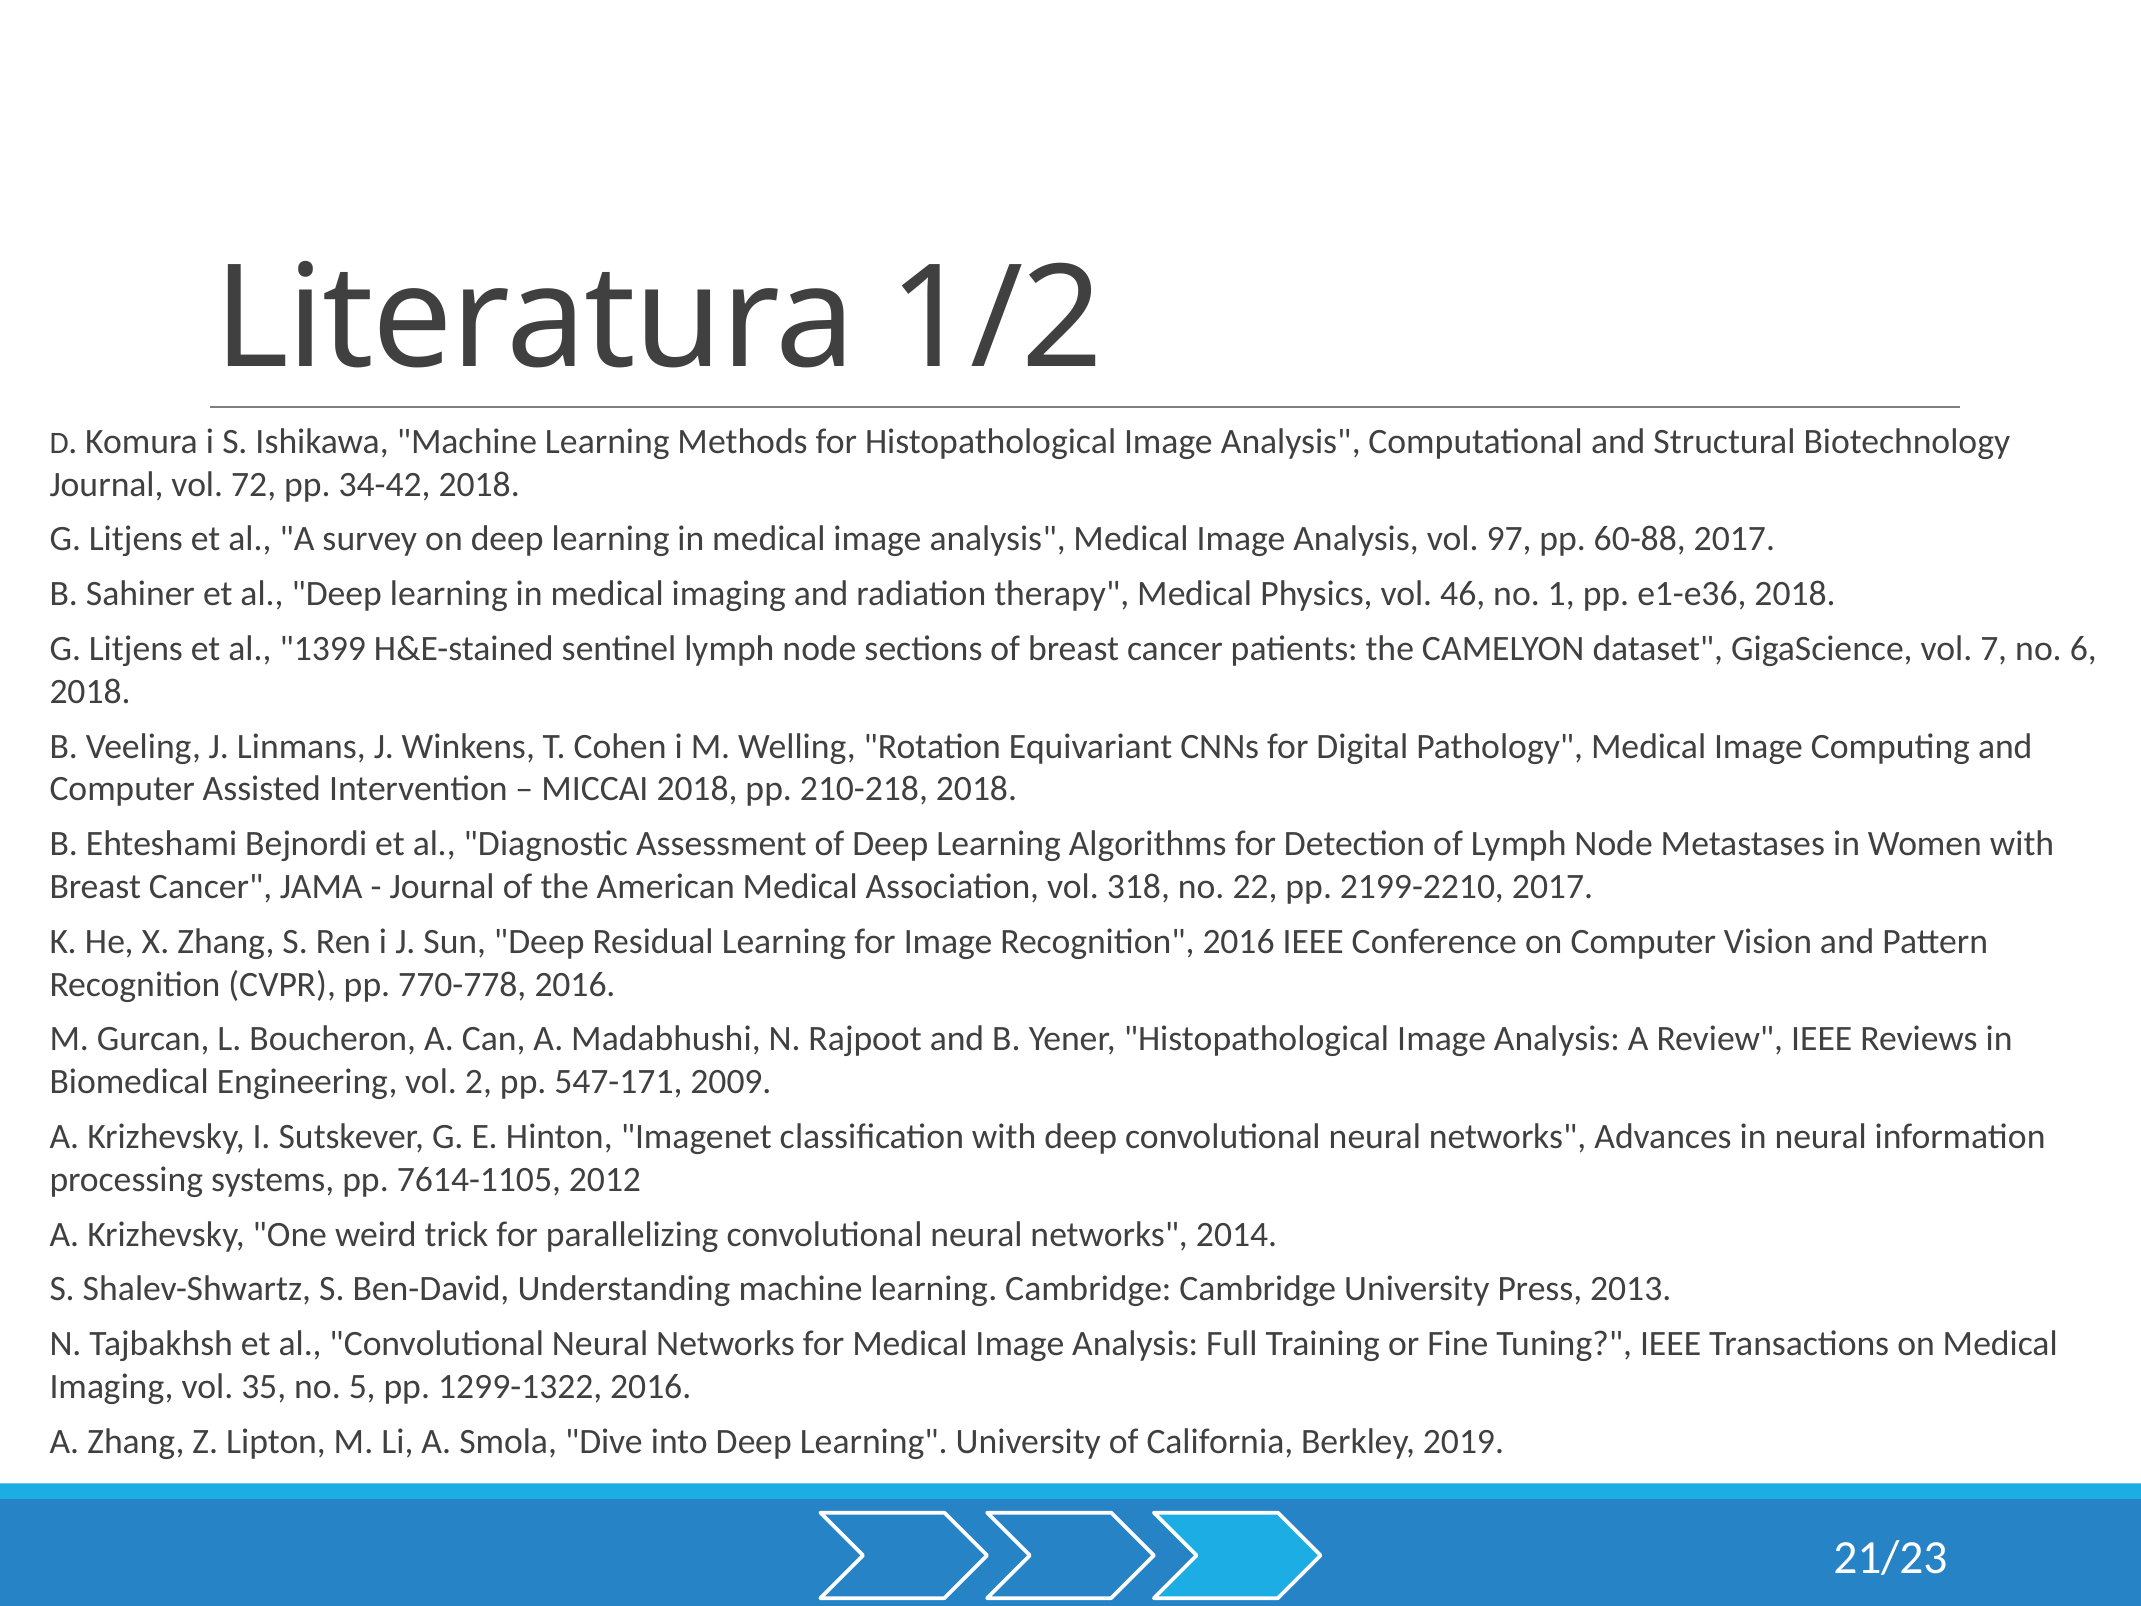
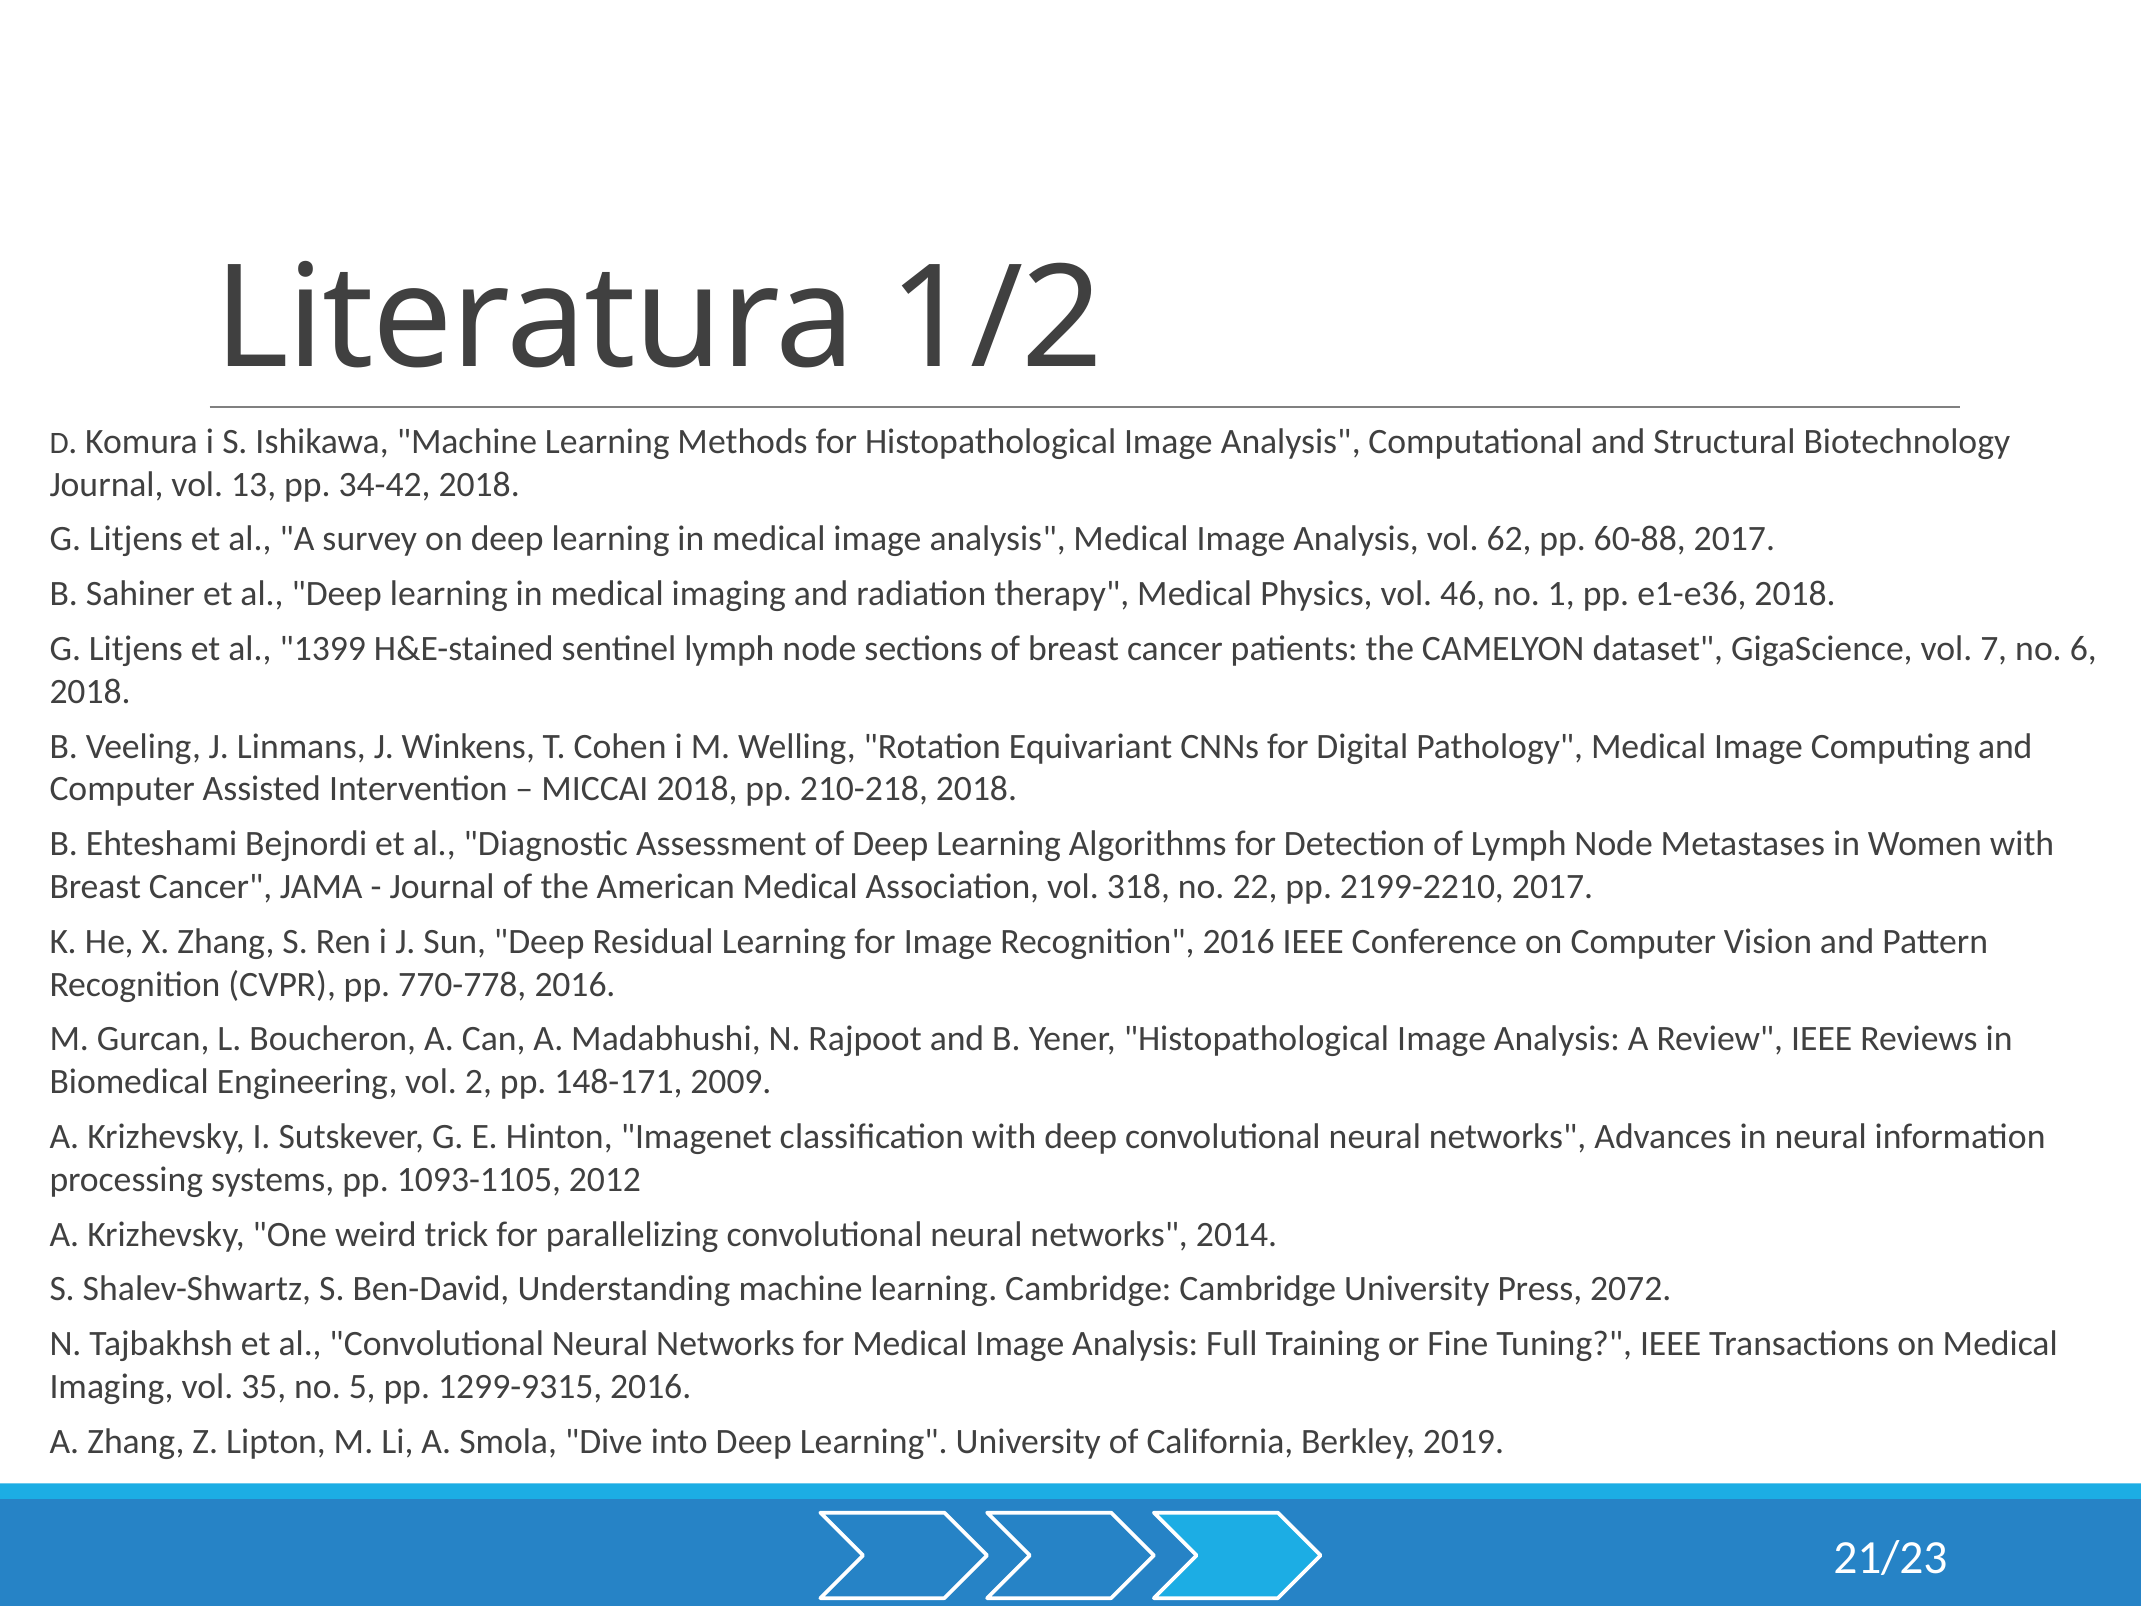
72: 72 -> 13 (254, 484)
97: 97 -> 62 (1509, 539)
547-171: 547-171 -> 148-171 (618, 1082)
7614-1105: 7614-1105 -> 1093-1105 (479, 1179)
2013: 2013 -> 2072 (1631, 1289)
1299-1322: 1299-1322 -> 1299-9315 (520, 1387)
